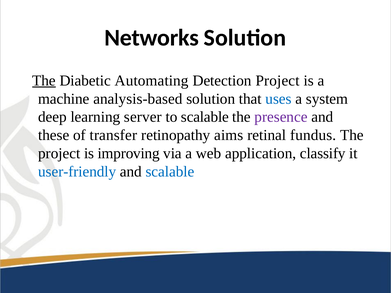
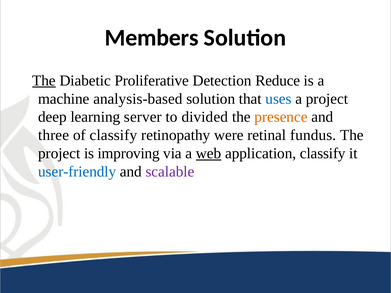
Networks: Networks -> Members (152, 38)
Automating: Automating -> Proliferative (152, 81)
Detection Project: Project -> Reduce (278, 81)
a system: system -> project (327, 99)
to scalable: scalable -> divided (205, 117)
presence colour: purple -> orange (281, 117)
these: these -> three (54, 135)
of transfer: transfer -> classify (113, 135)
aims: aims -> were (229, 135)
web underline: none -> present (209, 154)
scalable colour: blue -> purple (170, 172)
